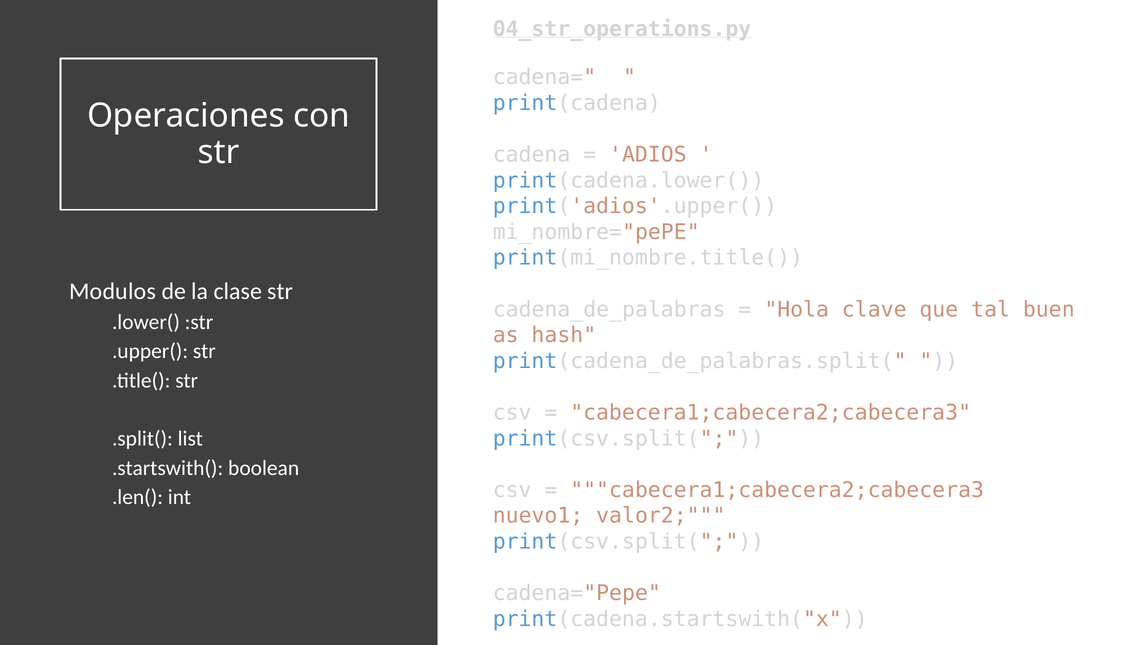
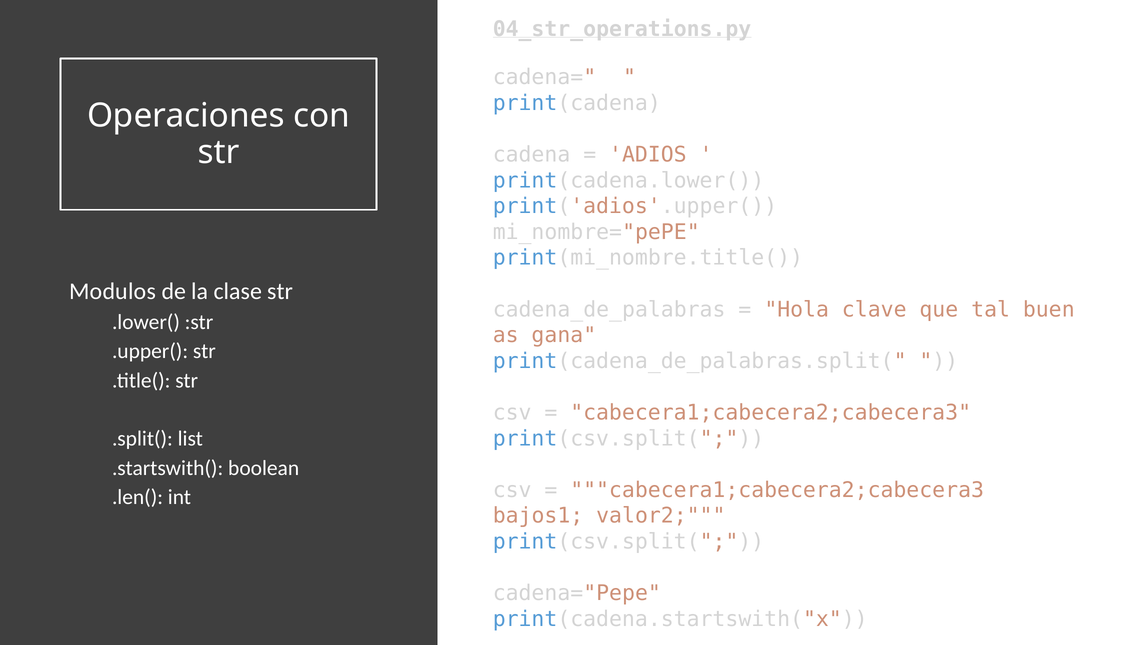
hash: hash -> gana (564, 335)
nuevo1: nuevo1 -> bajos1 (538, 516)
